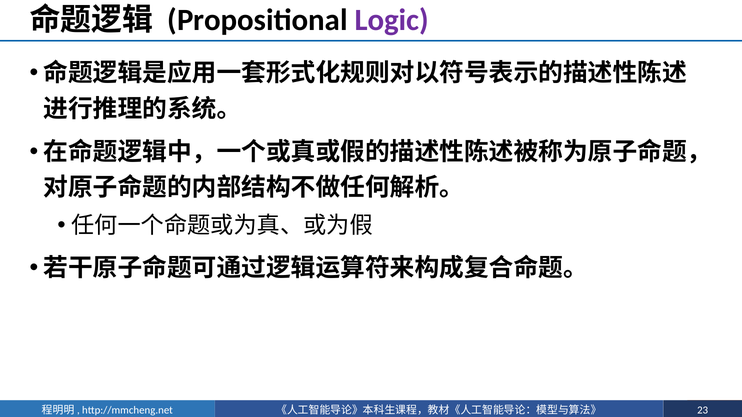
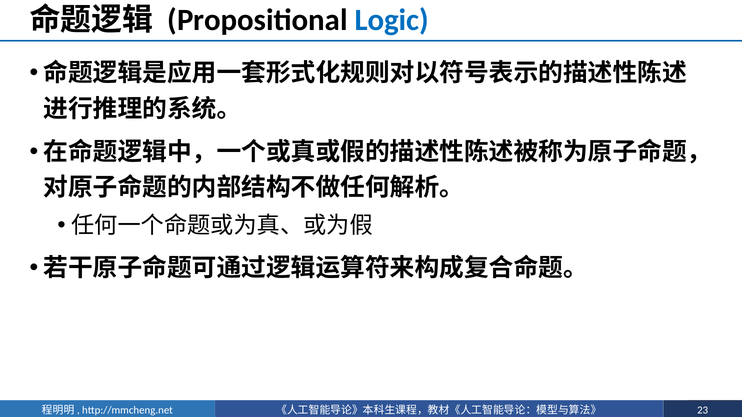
Logic colour: purple -> blue (392, 20)
